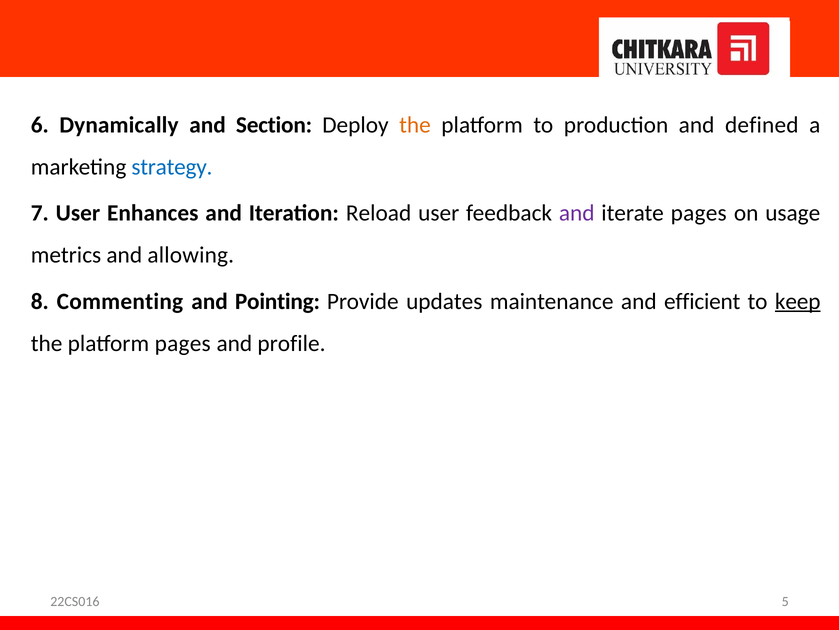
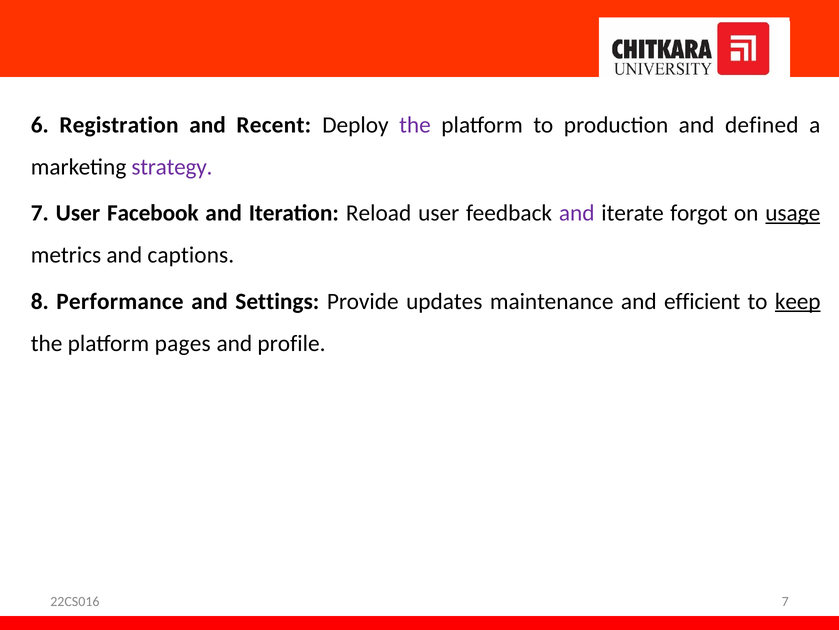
Dynamically: Dynamically -> Registration (119, 125)
Section: Section -> Recent (274, 125)
the colour: orange -> purple (415, 125)
strategy colour: blue -> purple (172, 167)
Enhances: Enhances -> Facebook (153, 213)
iterate pages: pages -> forgot (699, 213)
usage underline: none -> present (793, 213)
allowing: allowing -> captions (191, 255)
Commenting: Commenting -> Performance (120, 301)
Pointing: Pointing -> Settings (277, 301)
22CS016 5: 5 -> 7 (785, 601)
